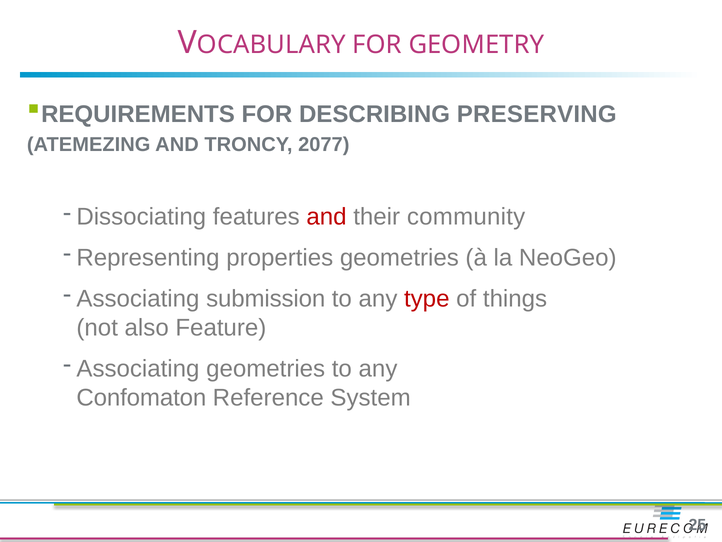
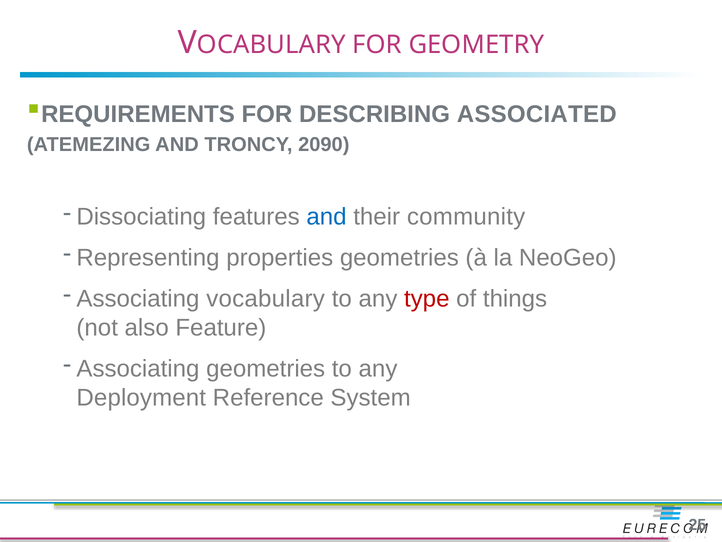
PRESERVING: PRESERVING -> ASSOCIATED (537, 114)
2077: 2077 -> 2090 (324, 144)
and colour: red -> blue (327, 217)
submission: submission -> vocabulary (266, 299)
Confomaton: Confomaton -> Deployment (141, 397)
